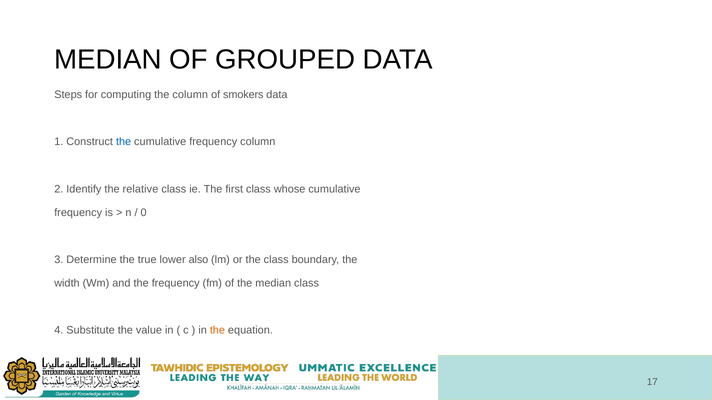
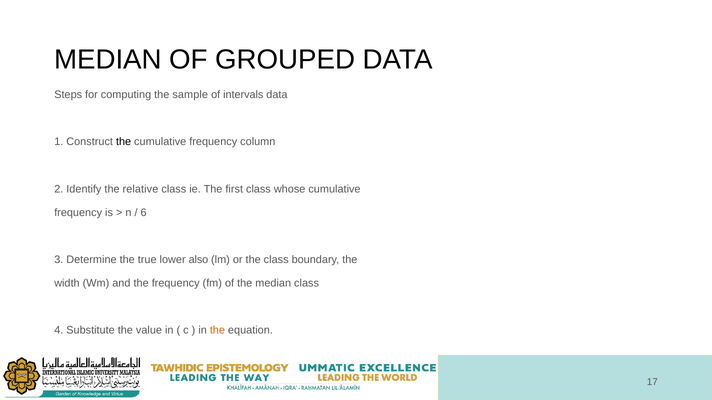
the column: column -> sample (190, 95)
smokers: smokers -> intervals (243, 95)
the colour: blue -> black (124, 142)
0: 0 -> 6 (144, 213)
